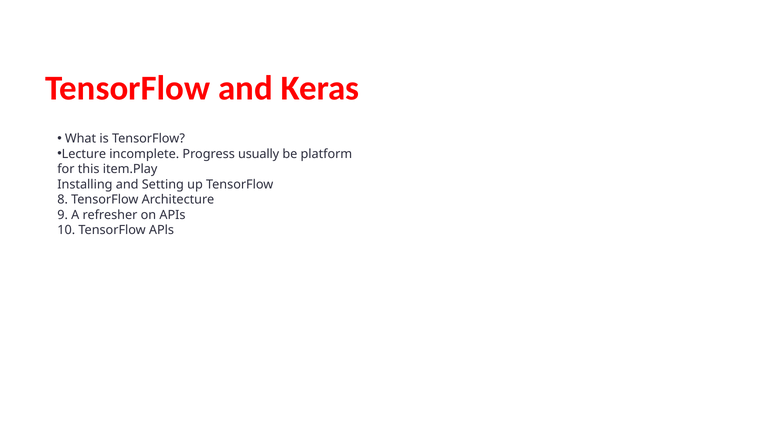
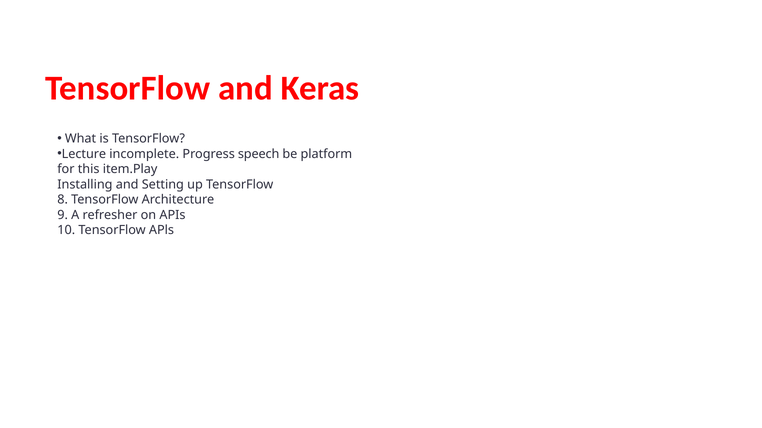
usually: usually -> speech (259, 154)
